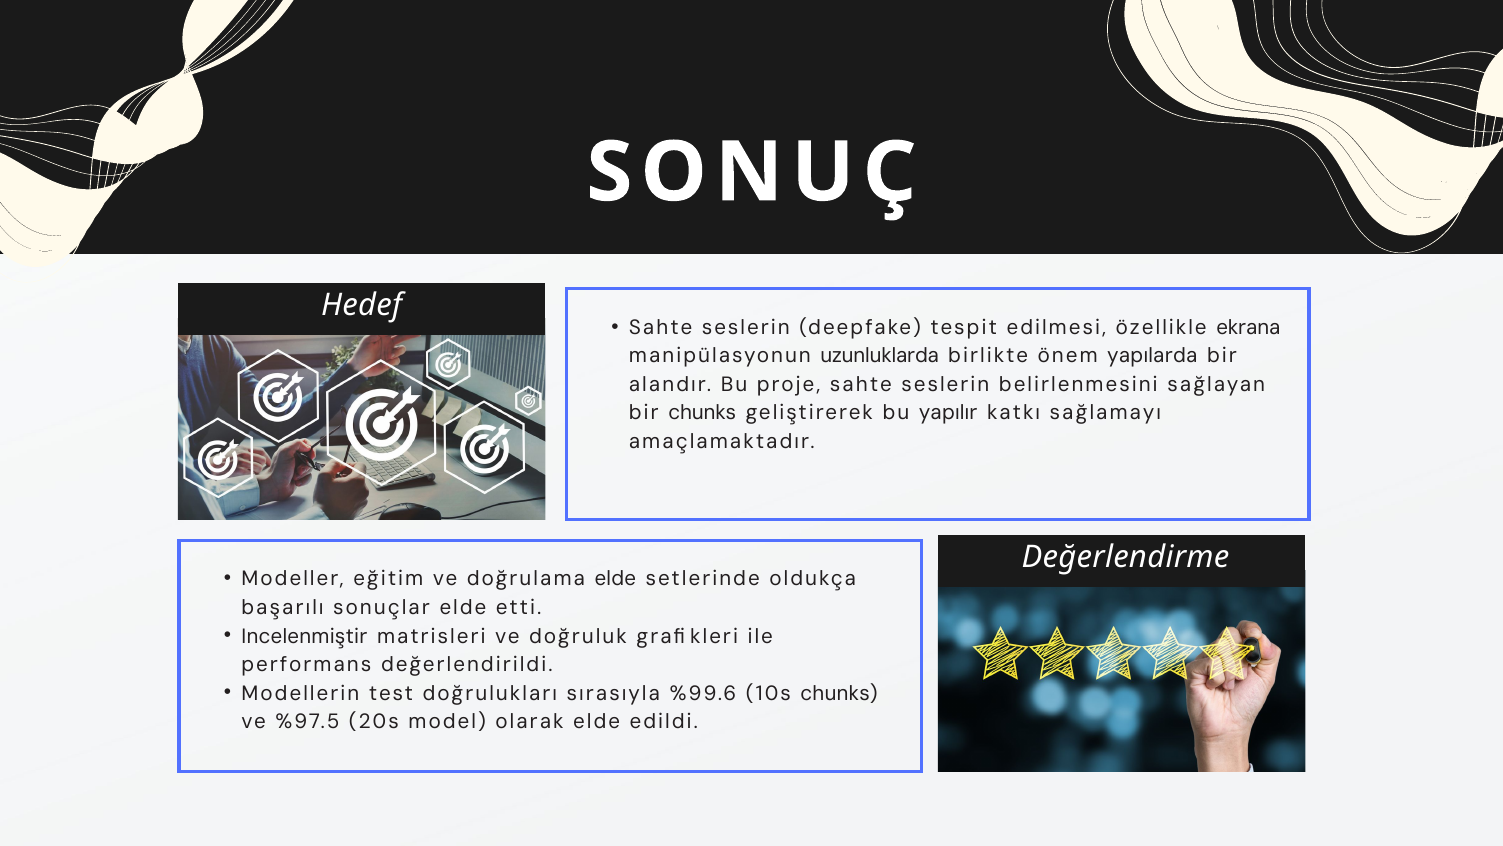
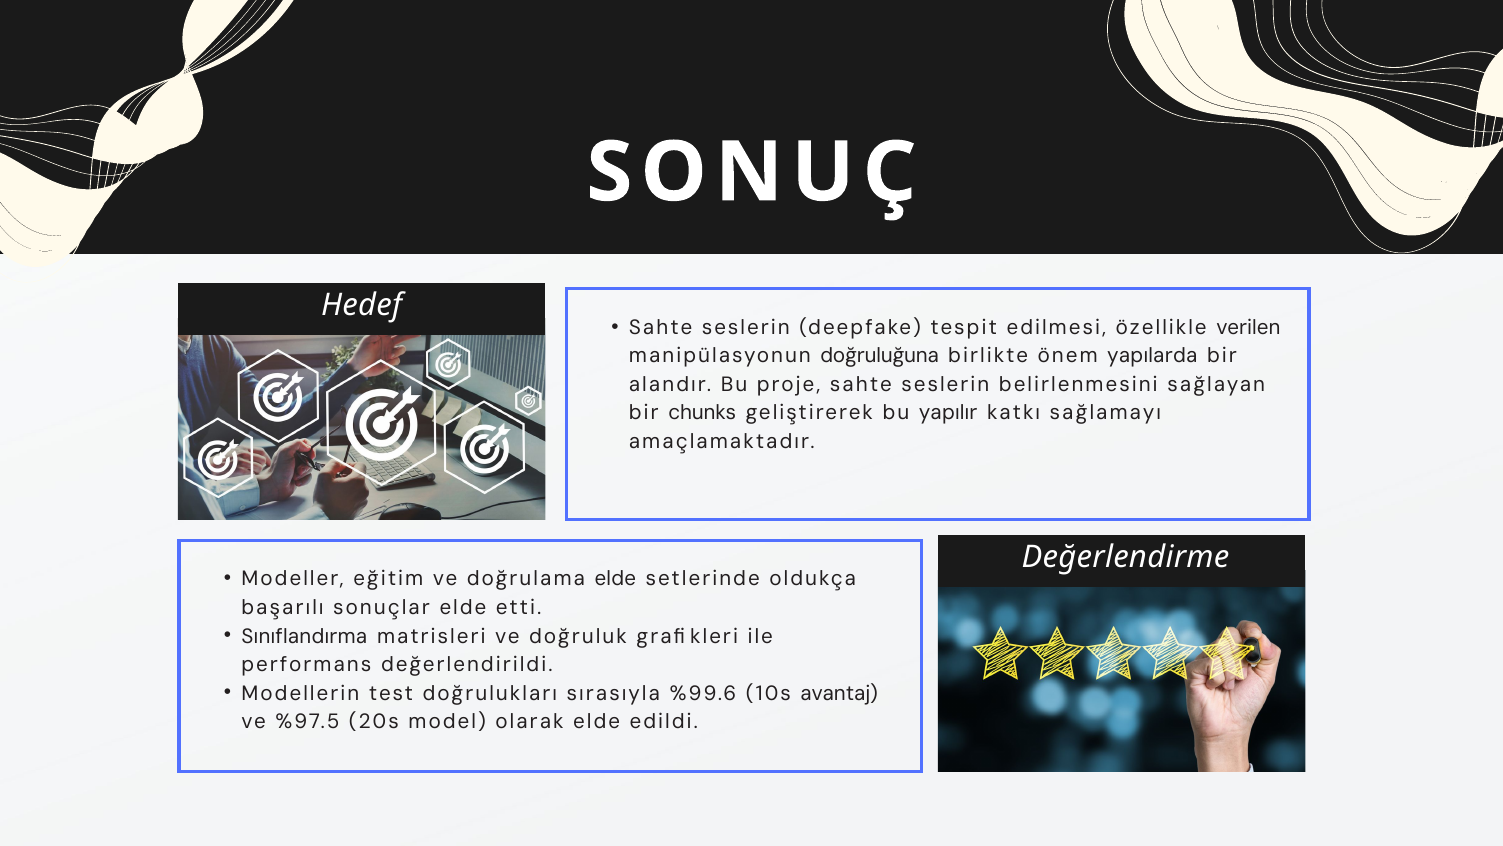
ekrana: ekrana -> verilen (1248, 327)
uzunluklarda: uzunluklarda -> doğruluğuna (880, 356)
Incelenmiştir: Incelenmiştir -> Sınıflandırma (304, 636)
10s chunks: chunks -> avantaj (839, 693)
